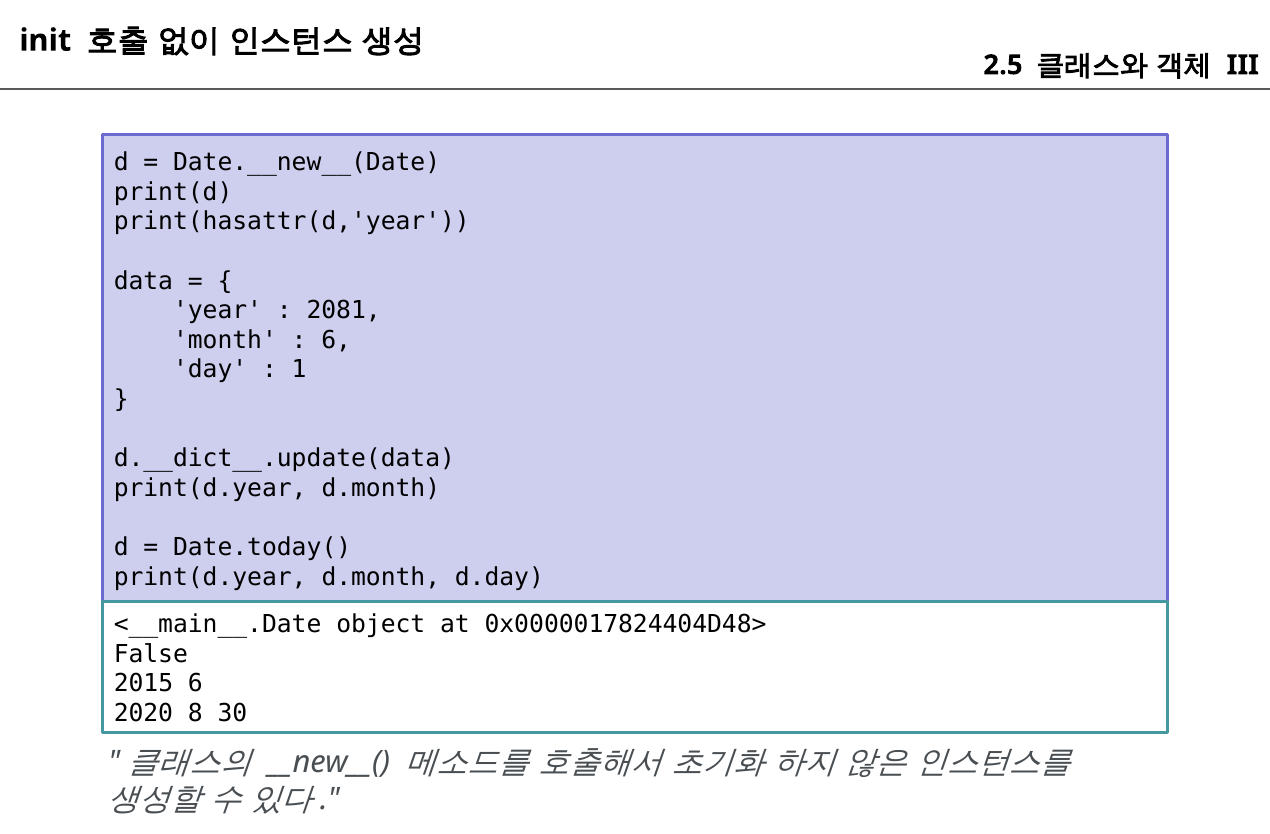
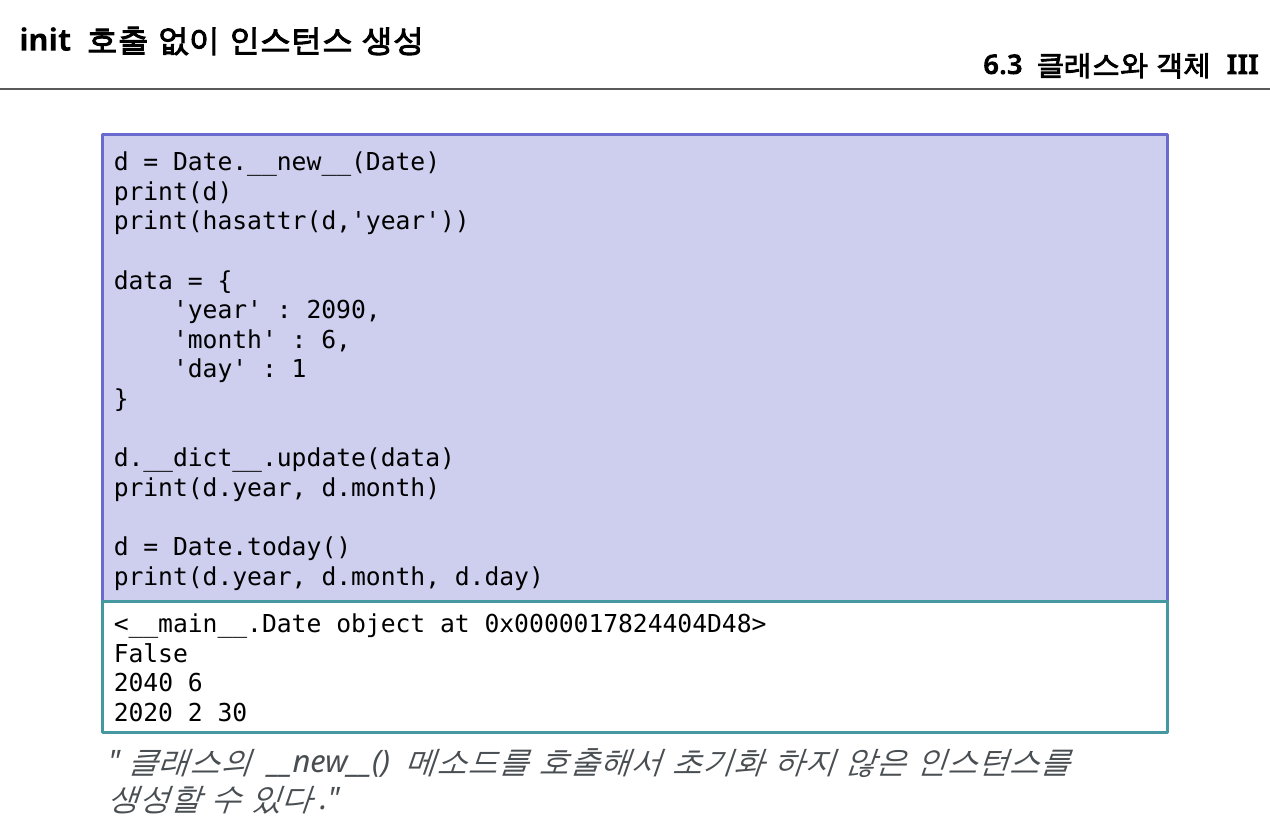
2.5: 2.5 -> 6.3 (1003, 65)
2081: 2081 -> 2090 (344, 311)
2015: 2015 -> 2040 (143, 684)
8: 8 -> 2 (195, 713)
